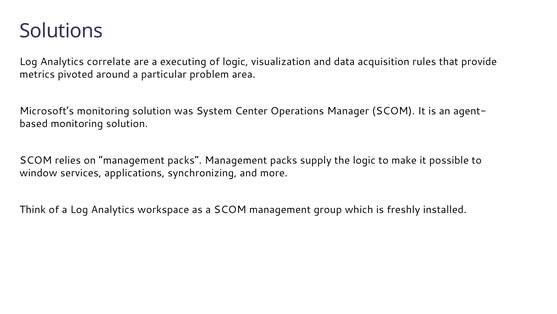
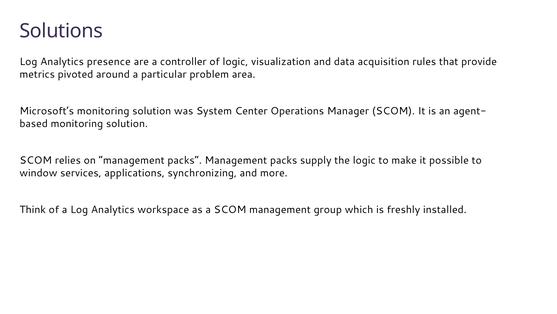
correlate: correlate -> presence (109, 62)
executing: executing -> controller (183, 62)
